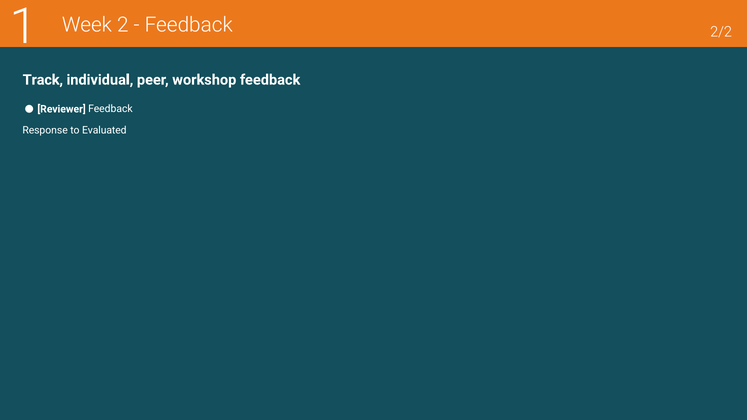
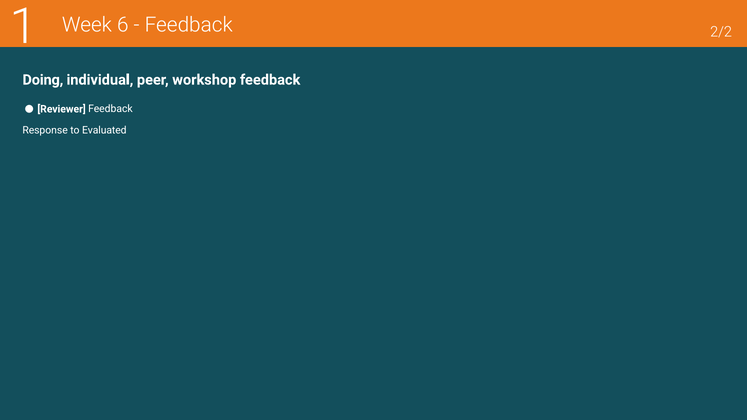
2: 2 -> 6 (123, 25)
Track: Track -> Doing (43, 80)
